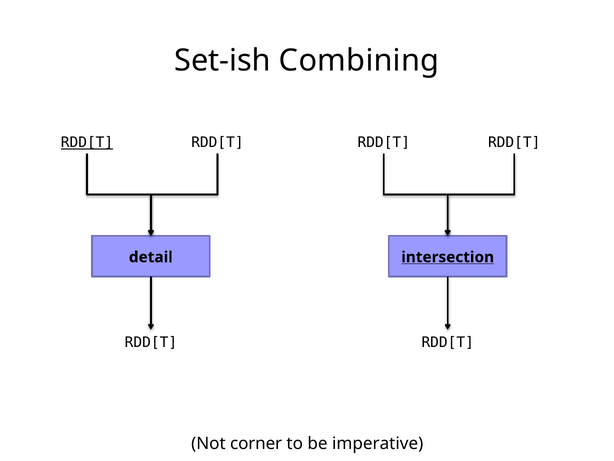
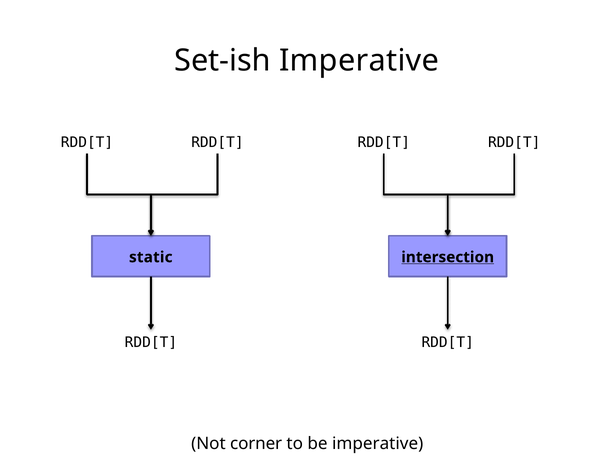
Set-ish Combining: Combining -> Imperative (359, 60)
RDD[T underline: present -> none (87, 142)
detail: detail -> static (151, 257)
